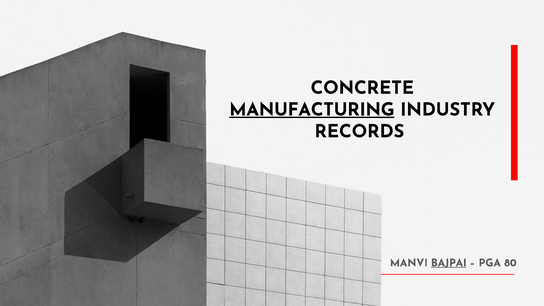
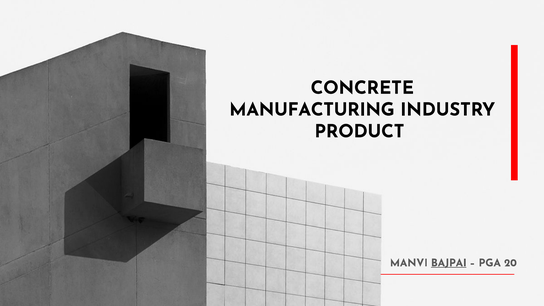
MANUFACTURING underline: present -> none (312, 110)
RECORDS: RECORDS -> PRODUCT (359, 131)
80: 80 -> 20 (510, 263)
